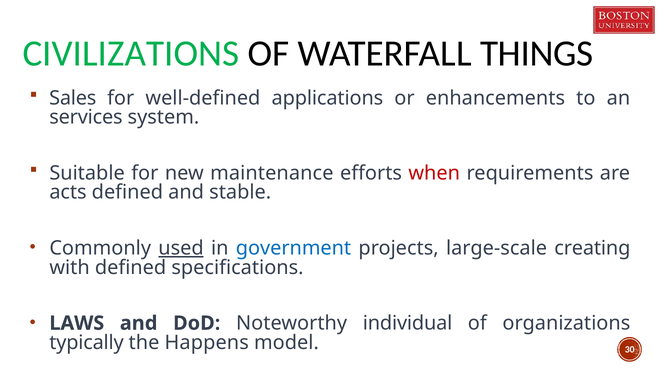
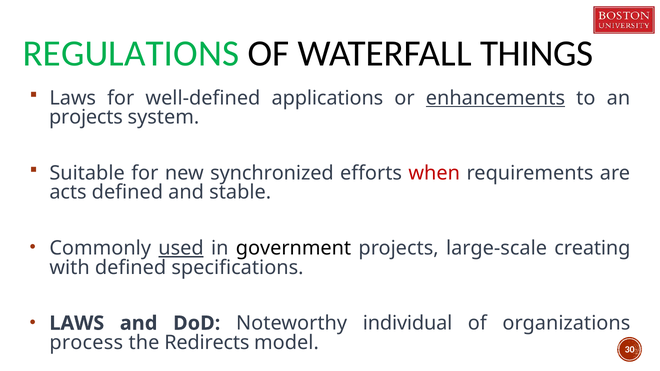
CIVILIZATIONS: CIVILIZATIONS -> REGULATIONS (131, 54)
Sales: Sales -> Laws (73, 98)
enhancements underline: none -> present (495, 98)
services: services -> projects (86, 117)
maintenance: maintenance -> synchronized (272, 173)
government colour: blue -> black (294, 248)
typically: typically -> process (86, 343)
Happens: Happens -> Redirects (207, 343)
